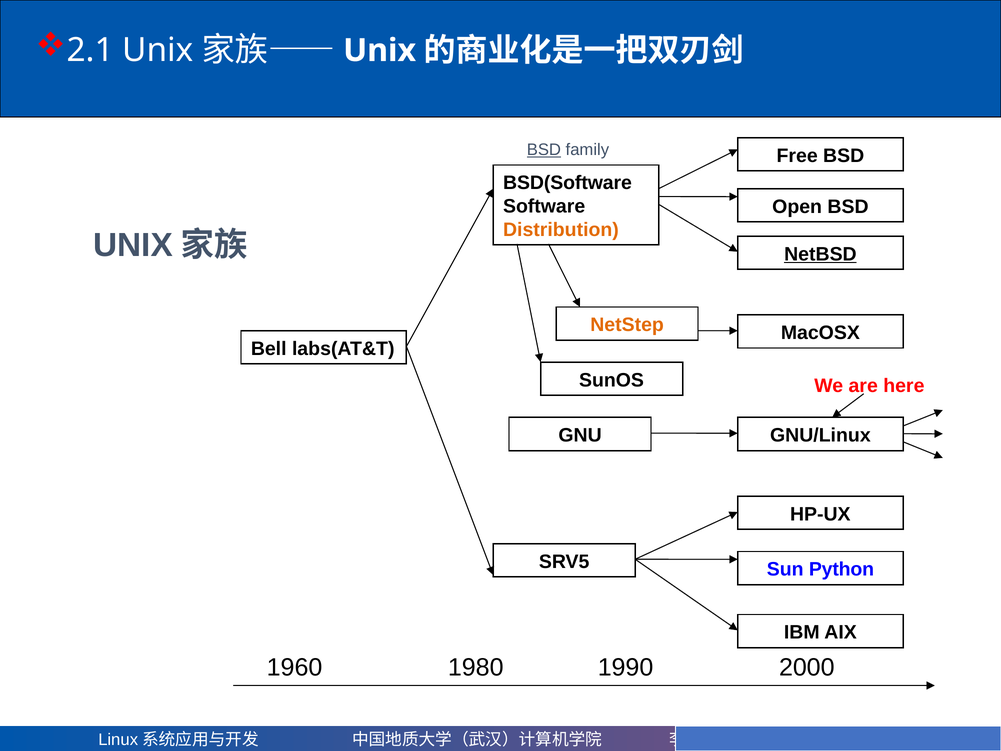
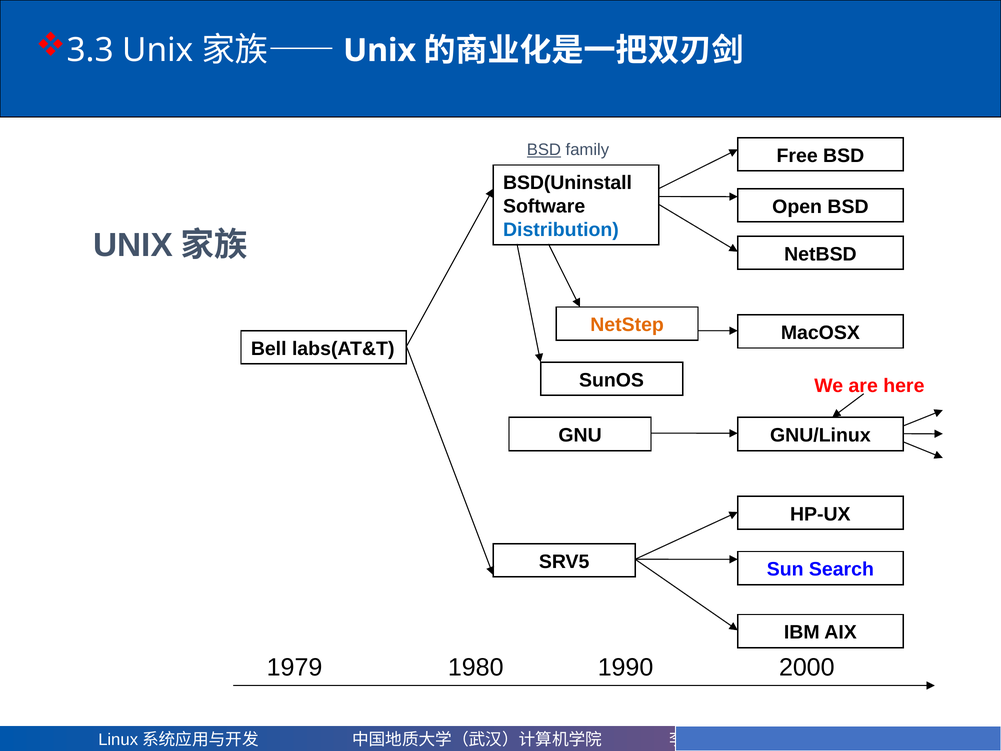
2.1: 2.1 -> 3.3 (90, 50)
BSD(Software: BSD(Software -> BSD(Uninstall (567, 183)
Distribution colour: orange -> blue (561, 230)
NetBSD underline: present -> none (820, 254)
Python: Python -> Search (841, 569)
1960: 1960 -> 1979 (295, 667)
